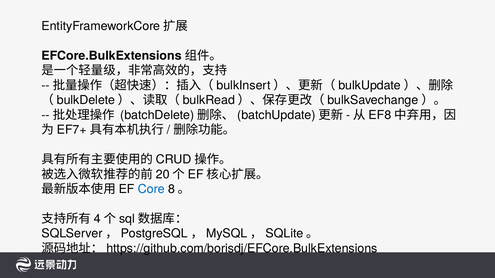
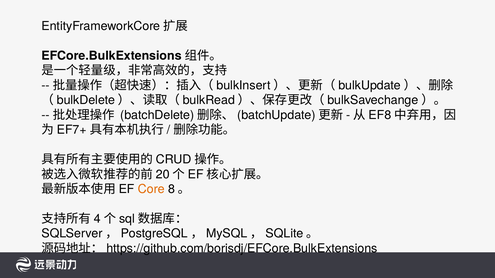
Core colour: blue -> orange (151, 189)
